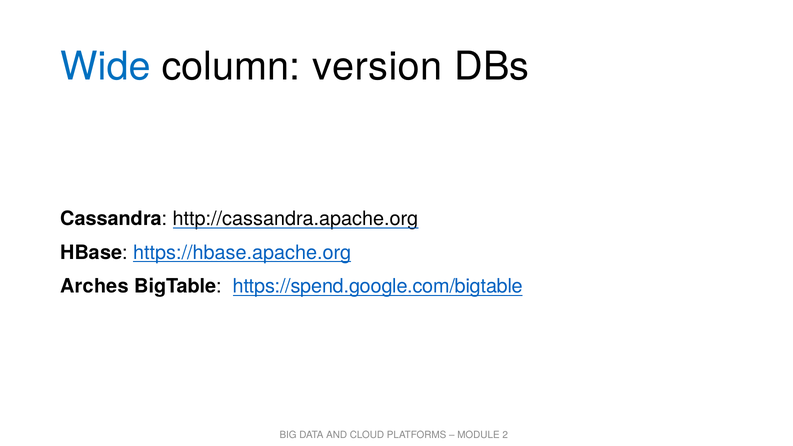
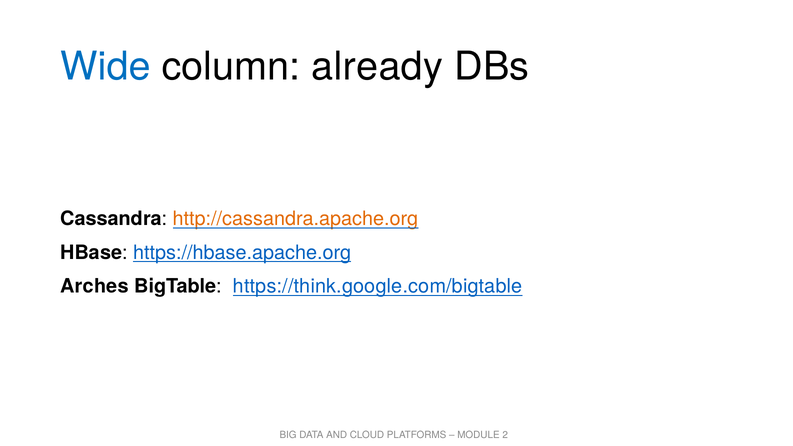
version: version -> already (377, 67)
http://cassandra.apache.org colour: black -> orange (296, 219)
https://spend.google.com/bigtable: https://spend.google.com/bigtable -> https://think.google.com/bigtable (378, 286)
